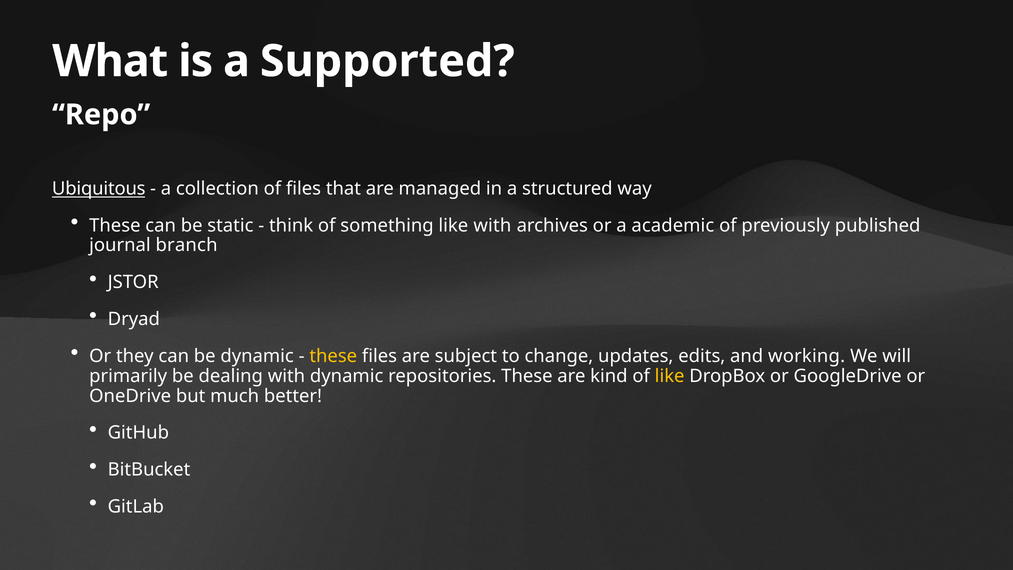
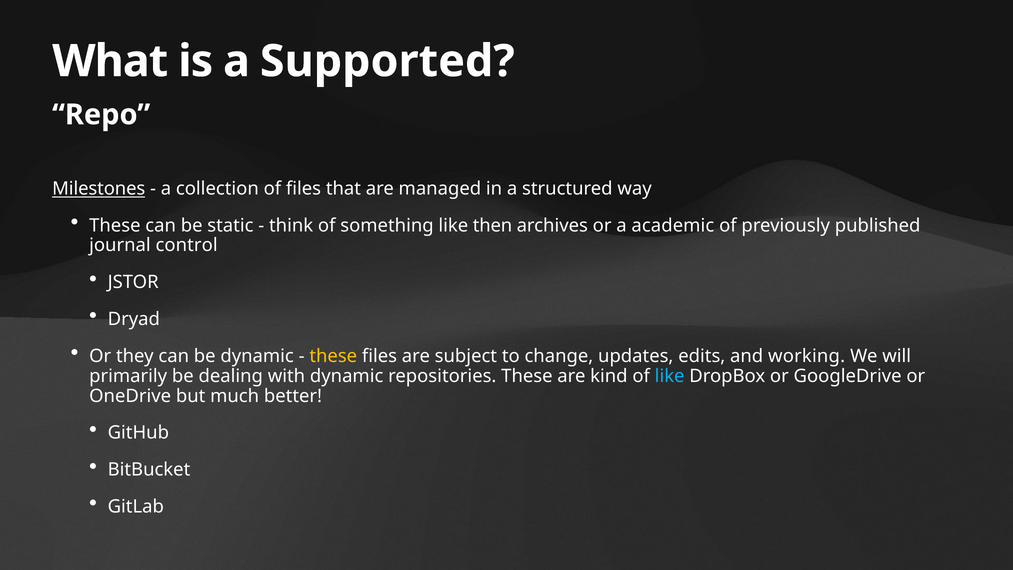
Ubiquitous: Ubiquitous -> Milestones (99, 188)
like with: with -> then (493, 225)
branch: branch -> control (187, 245)
like colour: yellow -> light blue (670, 376)
